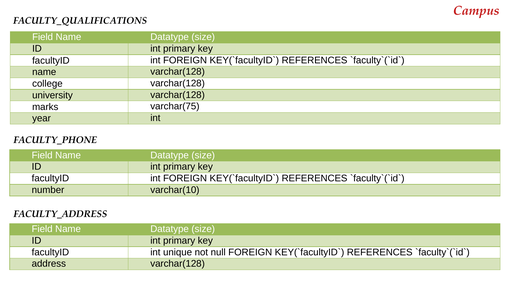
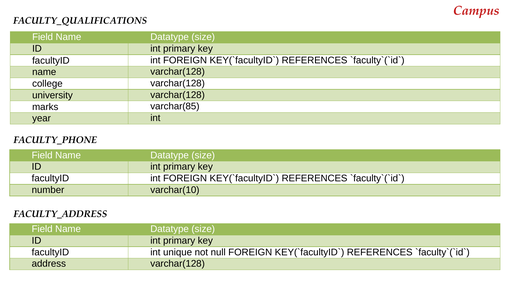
varchar(75: varchar(75 -> varchar(85 (175, 106)
